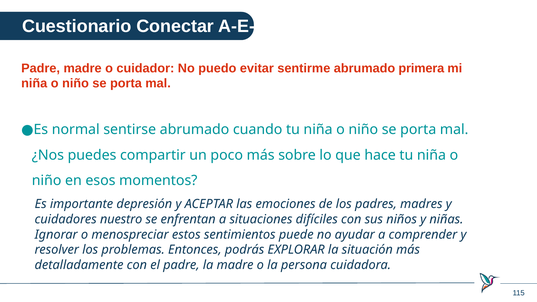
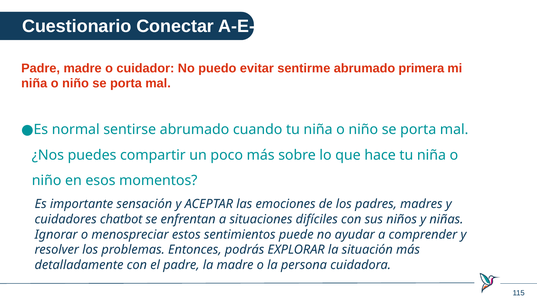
depresión: depresión -> sensación (144, 204)
nuestro: nuestro -> chatbot (121, 219)
